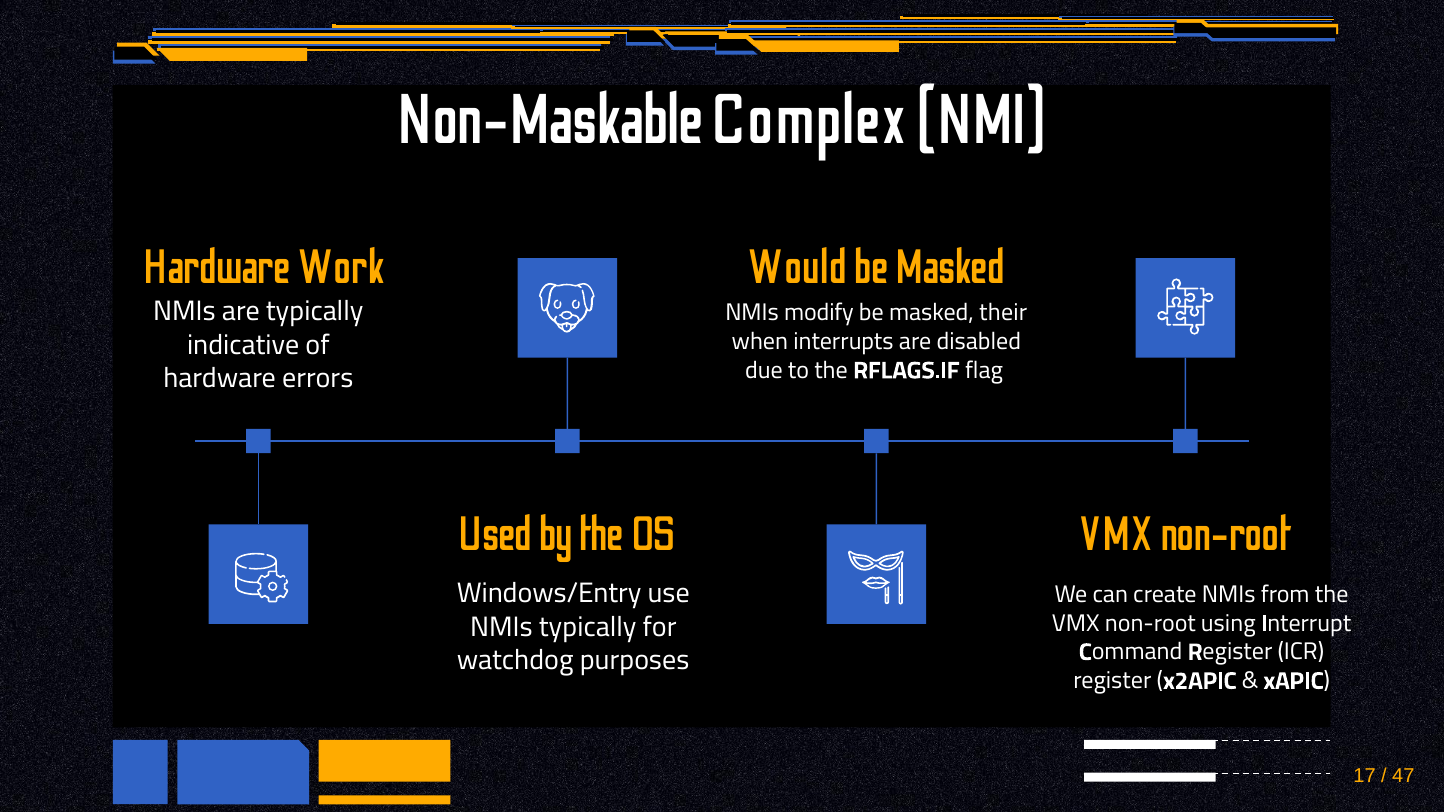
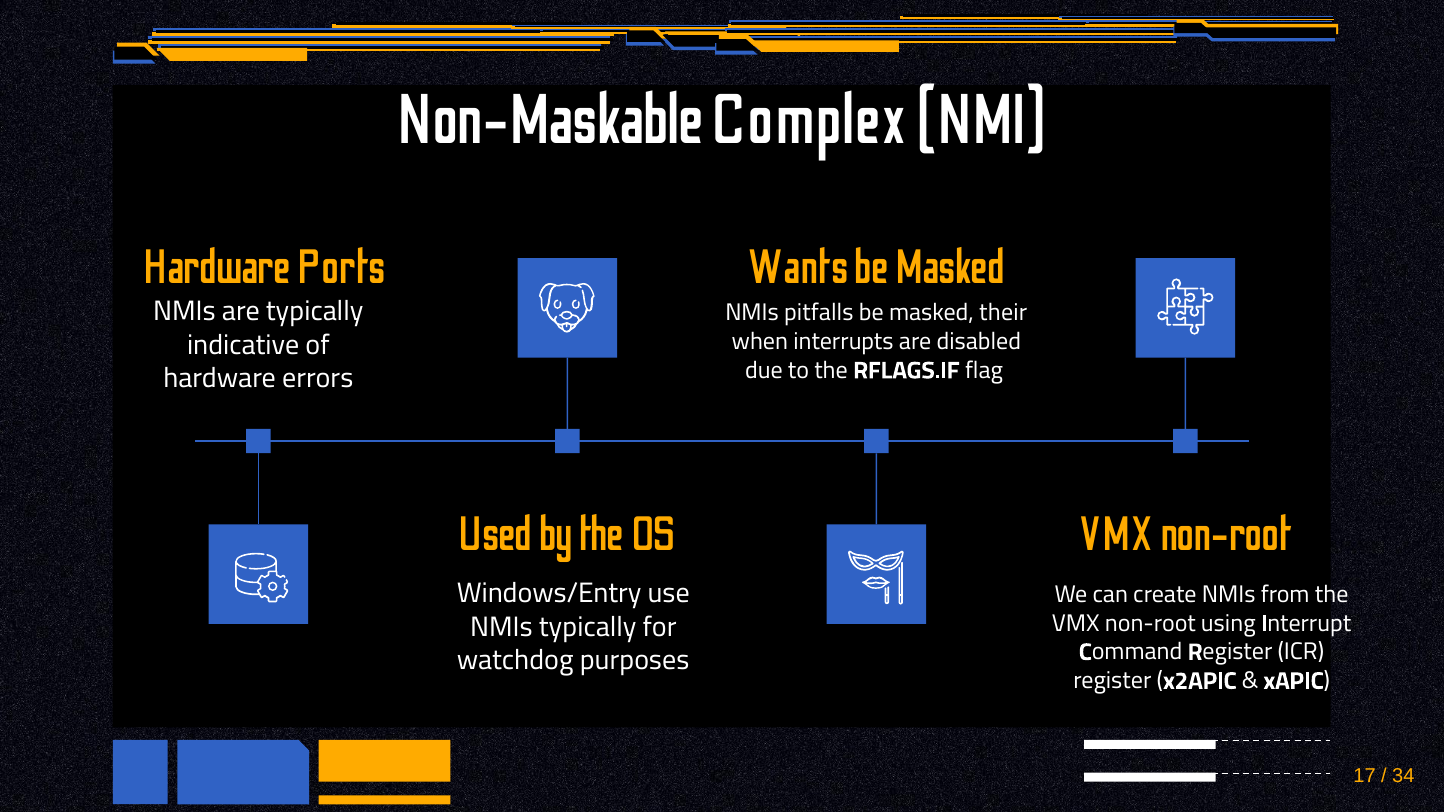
Work: Work -> Ports (342, 267)
Would: Would -> Wants (798, 267)
modify: modify -> pitfalls (819, 313)
47: 47 -> 34 (1403, 776)
